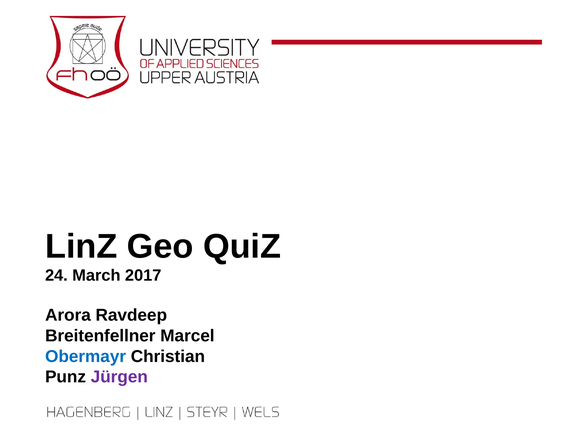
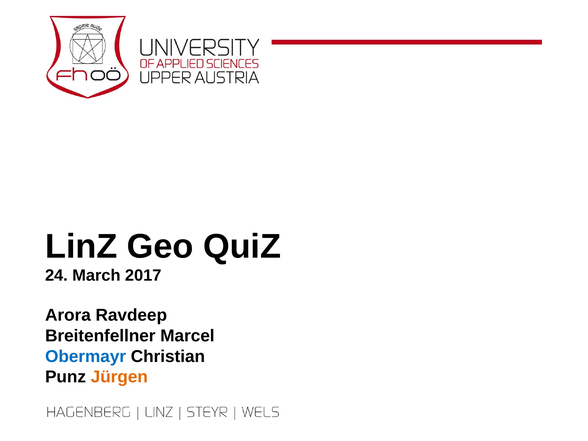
Jürgen colour: purple -> orange (119, 377)
